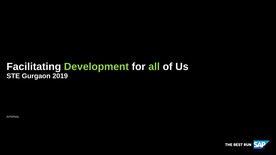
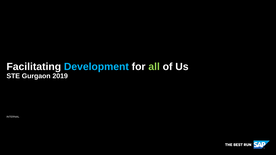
Development colour: light green -> light blue (96, 67)
